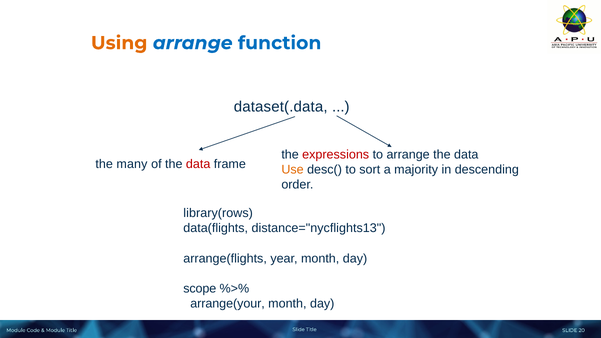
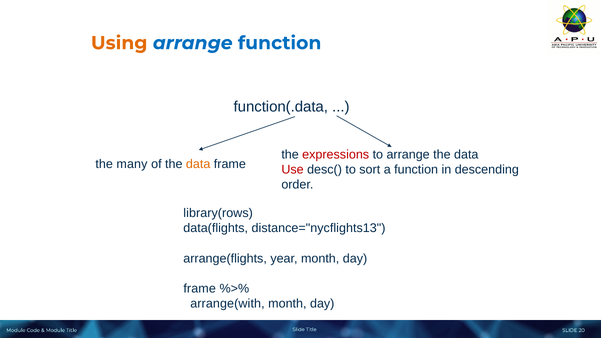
dataset(.data: dataset(.data -> function(.data (281, 107)
data colour: red -> orange (198, 164)
Use colour: orange -> red (293, 169)
a majority: majority -> function (416, 169)
scope: scope -> frame (200, 289)
arrange(your: arrange(your -> arrange(with (227, 304)
